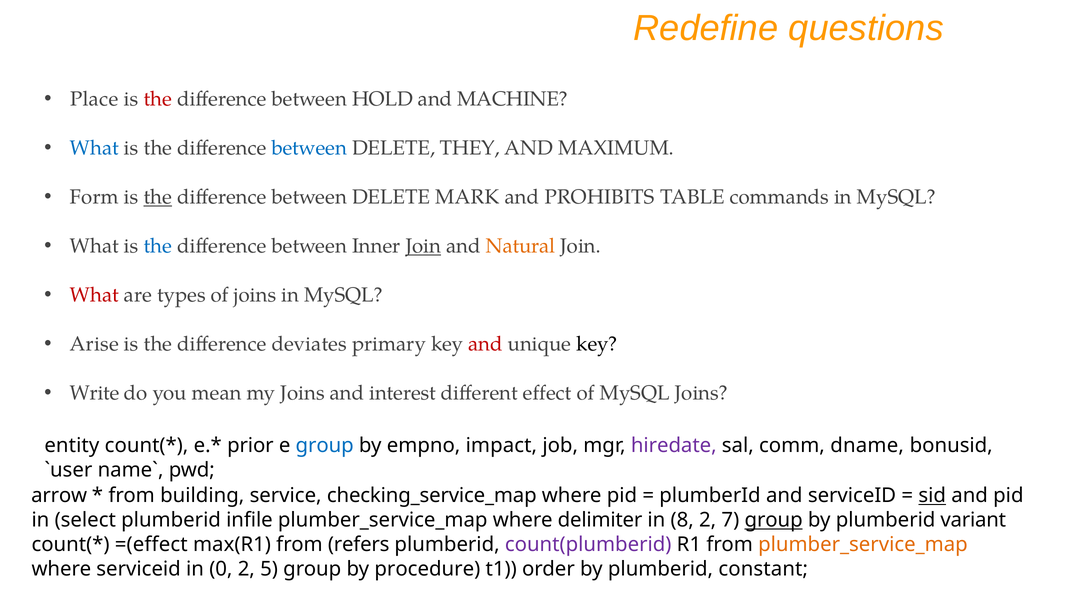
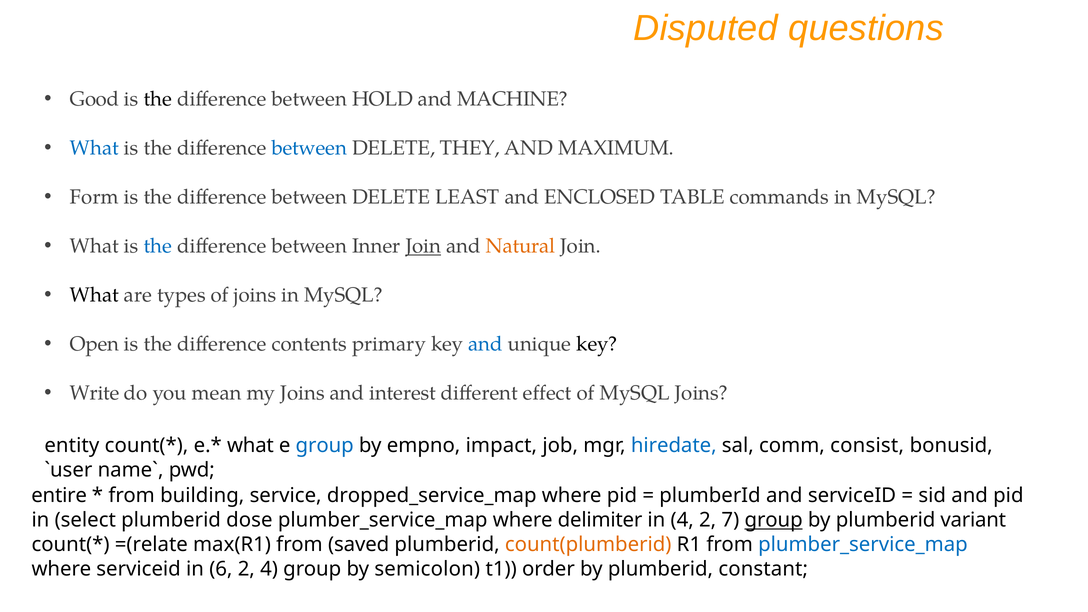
Redefine: Redefine -> Disputed (706, 28)
Place: Place -> Good (95, 99)
the colour: red -> black (158, 99)
the underline: present -> none (158, 197)
MARK: MARK -> LEAST (467, 197)
PROHIBITS: PROHIBITS -> ENCLOSED (600, 197)
What colour: red -> black (94, 295)
Arise: Arise -> Open (95, 344)
deviates: deviates -> contents (309, 344)
and colour: red -> blue (485, 344)
prior: prior -> what (250, 446)
hiredate colour: purple -> blue (674, 446)
dname: dname -> consist (867, 446)
arrow: arrow -> entire (59, 496)
checking_service_map: checking_service_map -> dropped_service_map (432, 496)
sid underline: present -> none (932, 496)
infile: infile -> dose (249, 520)
in 8: 8 -> 4 (682, 520)
=(effect: =(effect -> =(relate (151, 545)
refers: refers -> saved (359, 545)
count(plumberid colour: purple -> orange (588, 545)
plumber_service_map colour: orange -> blue (863, 545)
0: 0 -> 6 (221, 569)
2 5: 5 -> 4 (269, 569)
procedure: procedure -> semicolon (427, 569)
